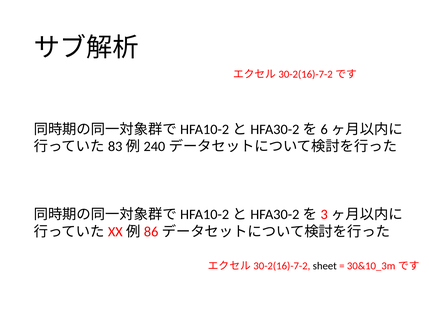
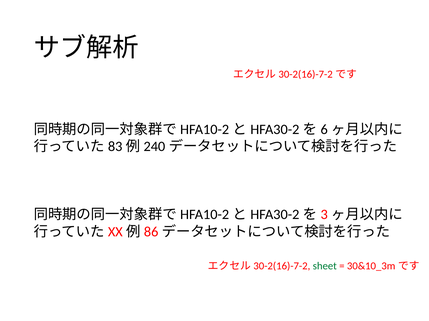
sheet colour: black -> green (325, 267)
